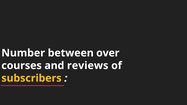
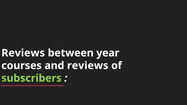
Number: Number -> Reviews (23, 53)
over: over -> year (108, 53)
subscribers colour: yellow -> light green (31, 78)
